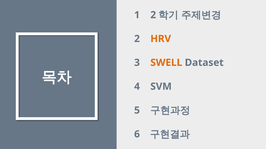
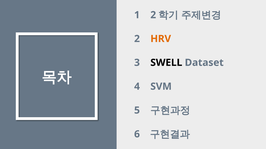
SWELL colour: orange -> black (166, 63)
